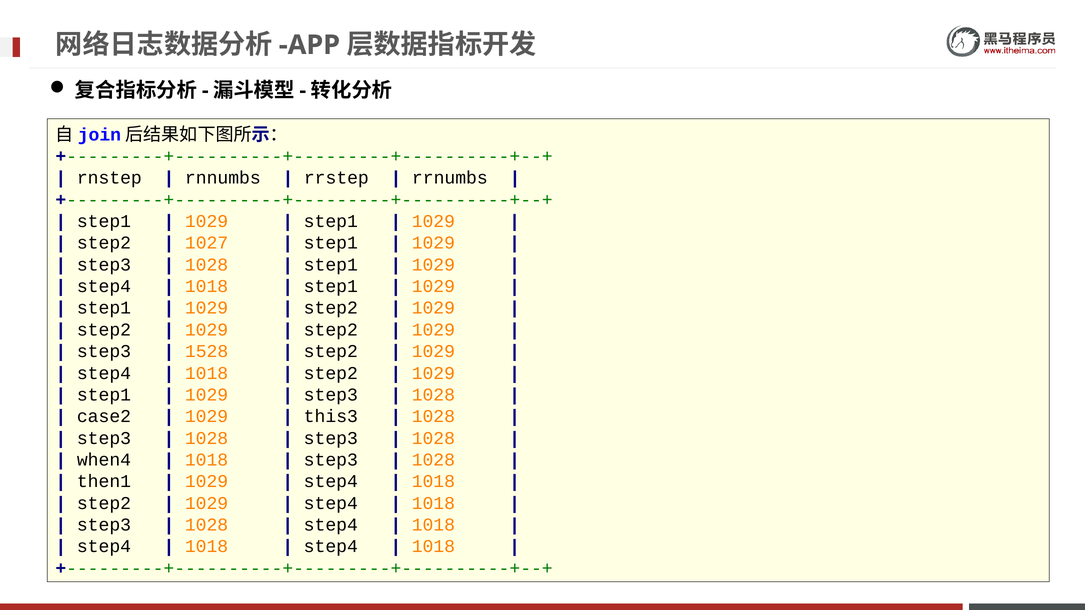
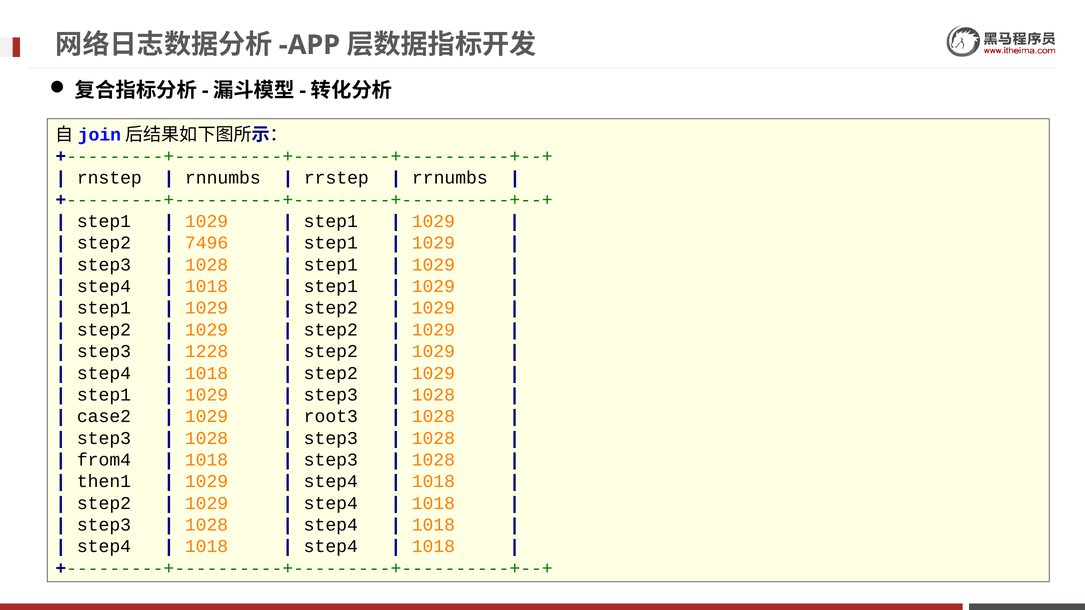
1027: 1027 -> 7496 (207, 243)
1528: 1528 -> 1228 (207, 352)
this3: this3 -> root3 (331, 417)
when4: when4 -> from4 (104, 460)
